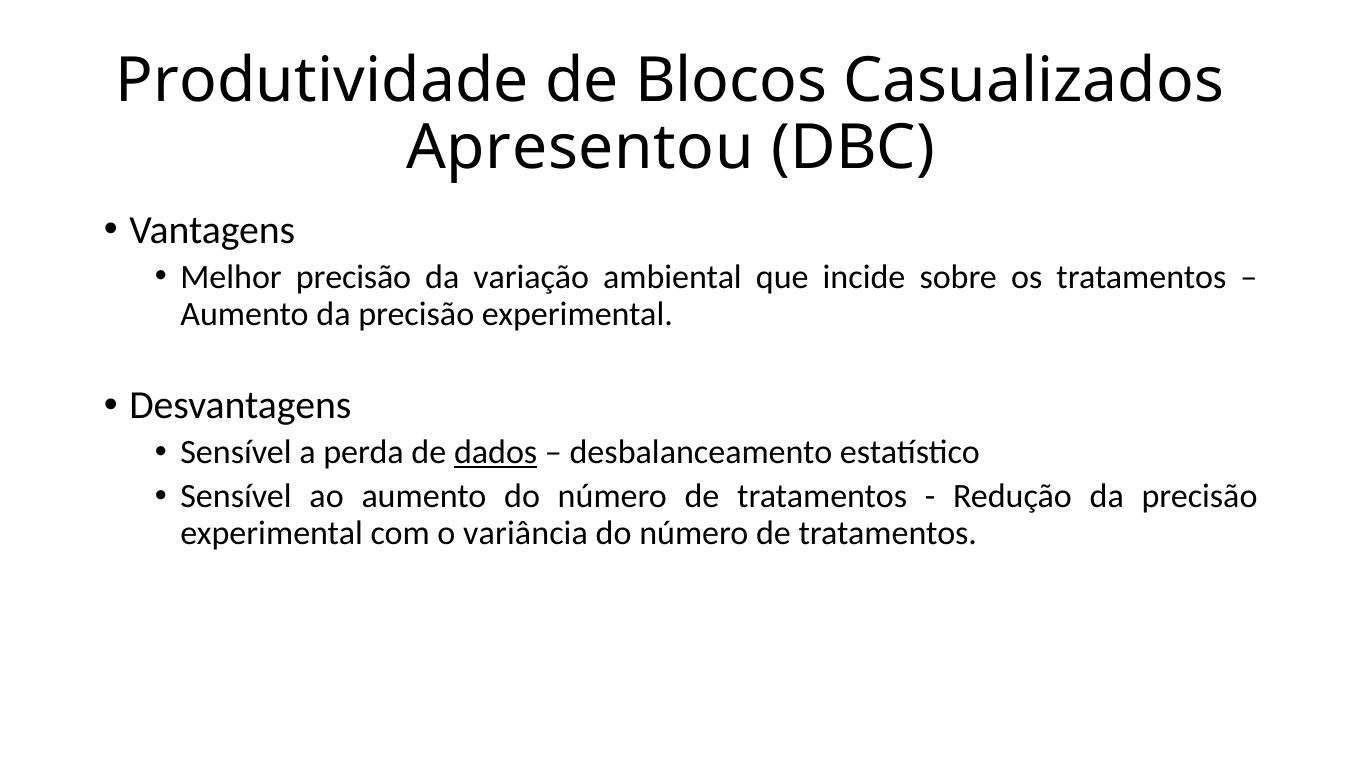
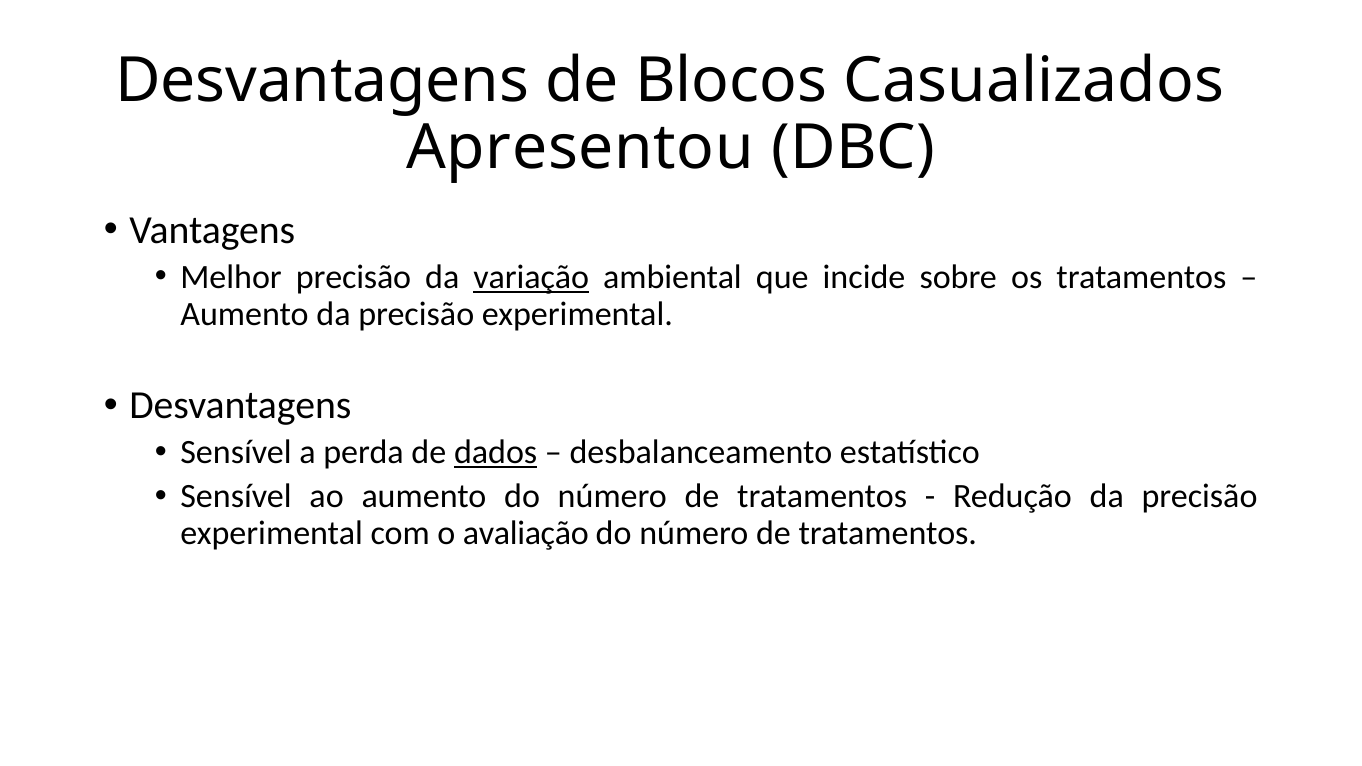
Produtividade: Produtividade -> Desvantagens (322, 81)
variação underline: none -> present (531, 277)
variância: variância -> avaliação (526, 533)
